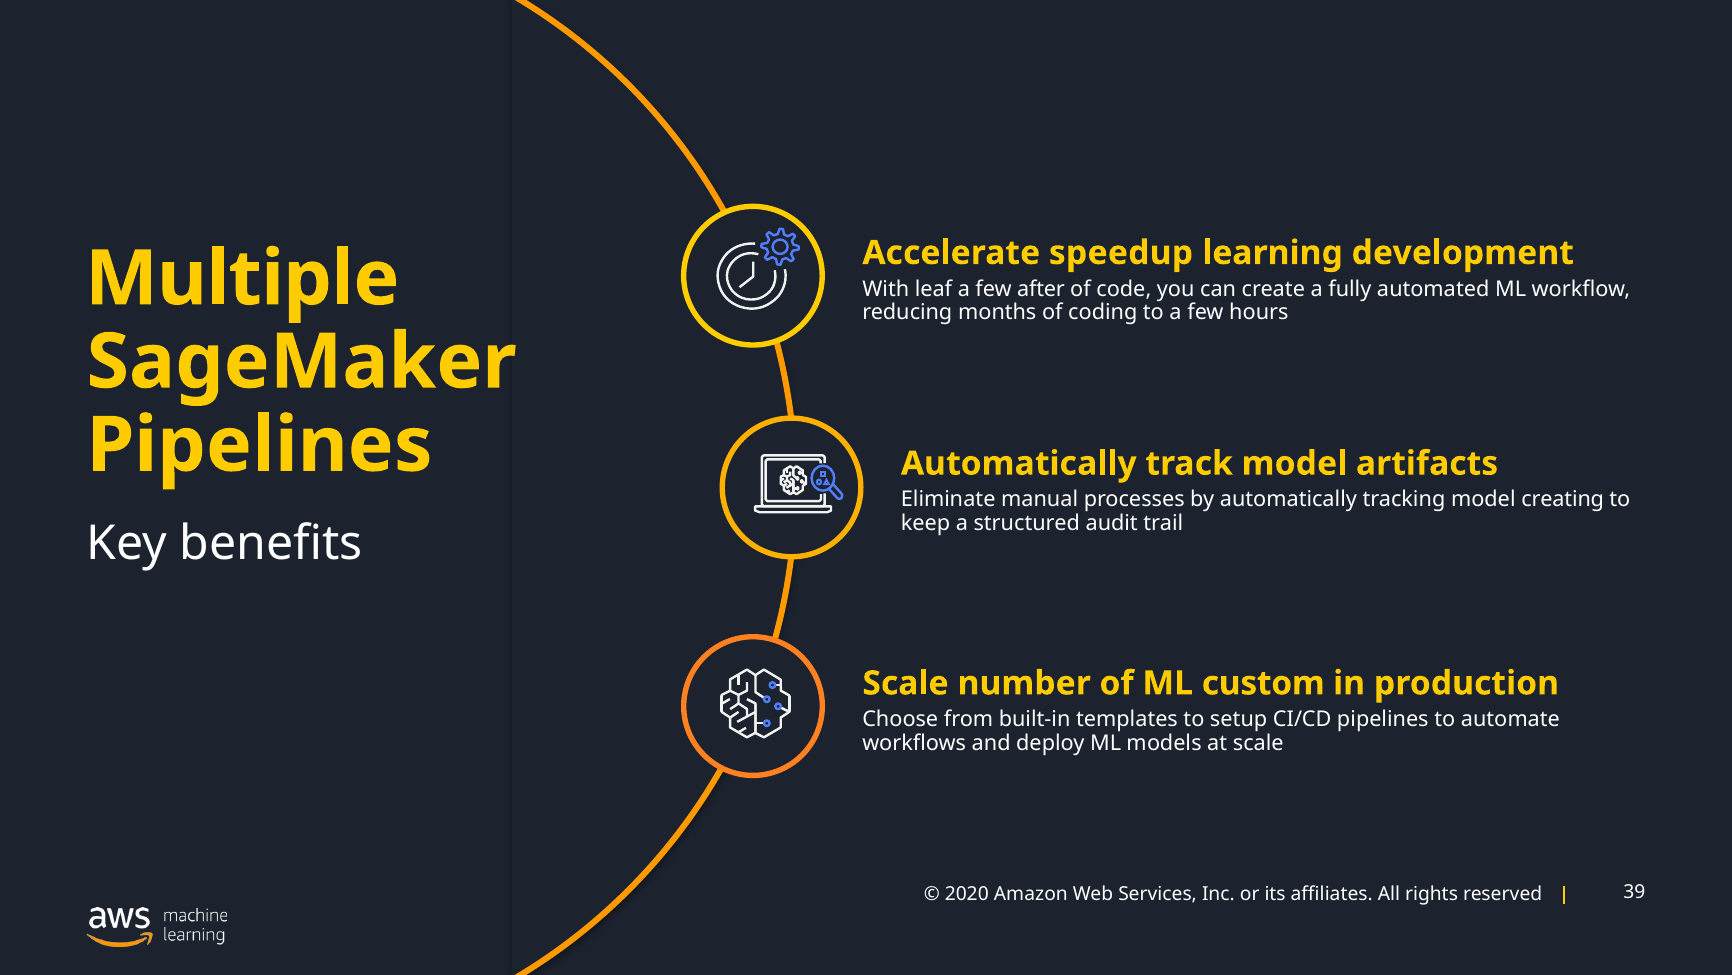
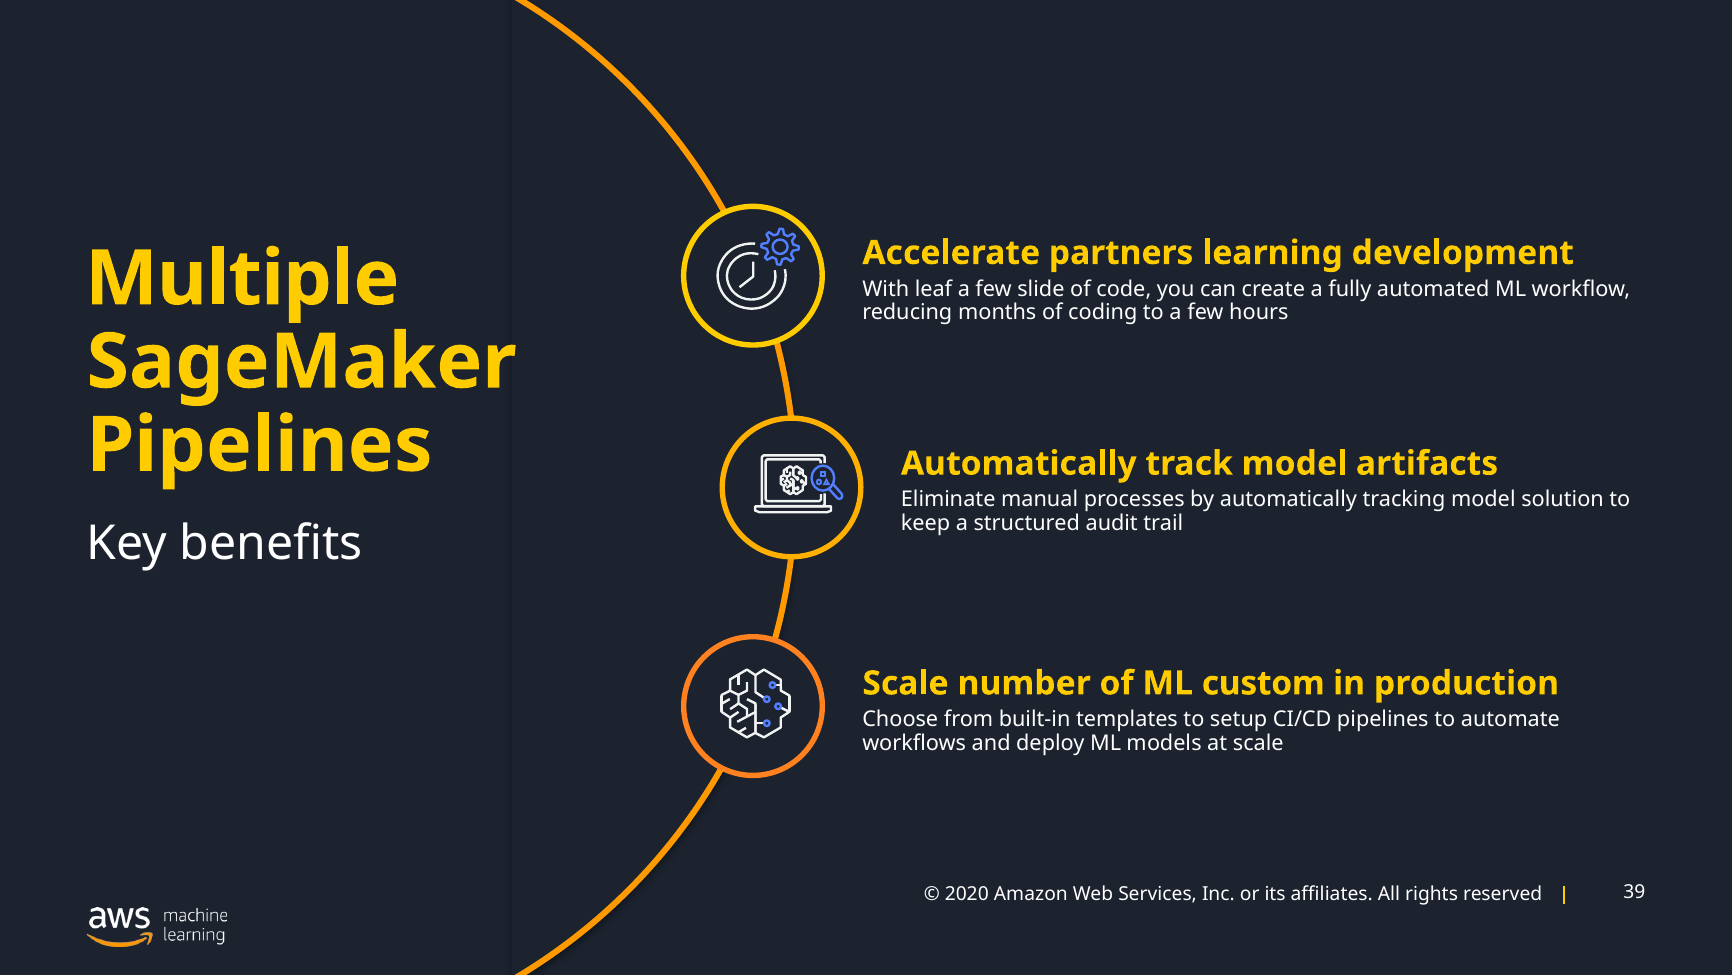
speedup: speedup -> partners (1121, 253)
after: after -> slide (1041, 289)
creating: creating -> solution (1563, 499)
